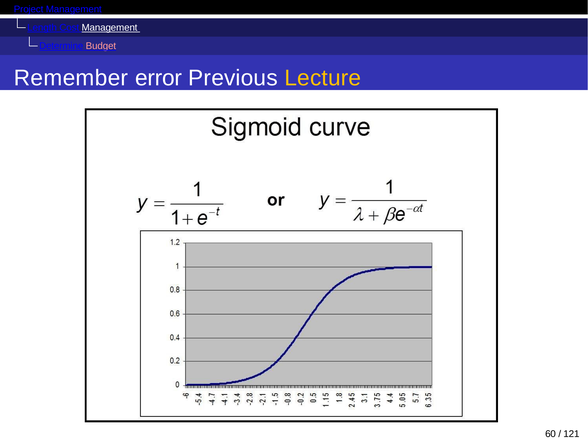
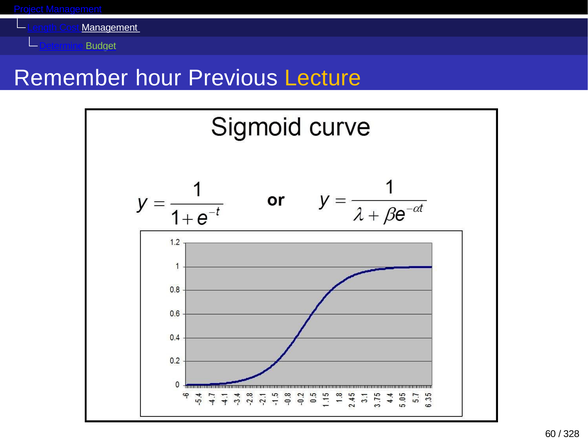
Budget colour: pink -> light green (101, 46)
error: error -> hour (158, 78)
121: 121 -> 328 (571, 434)
